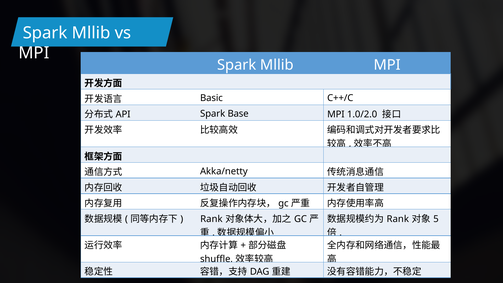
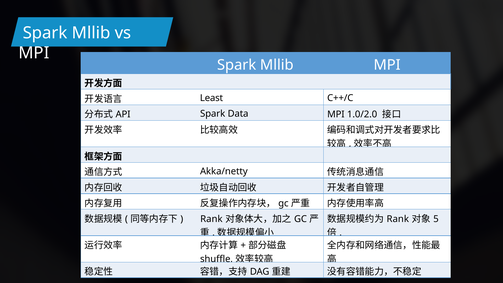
Basic: Basic -> Least (212, 98)
Base: Base -> Data (238, 114)
